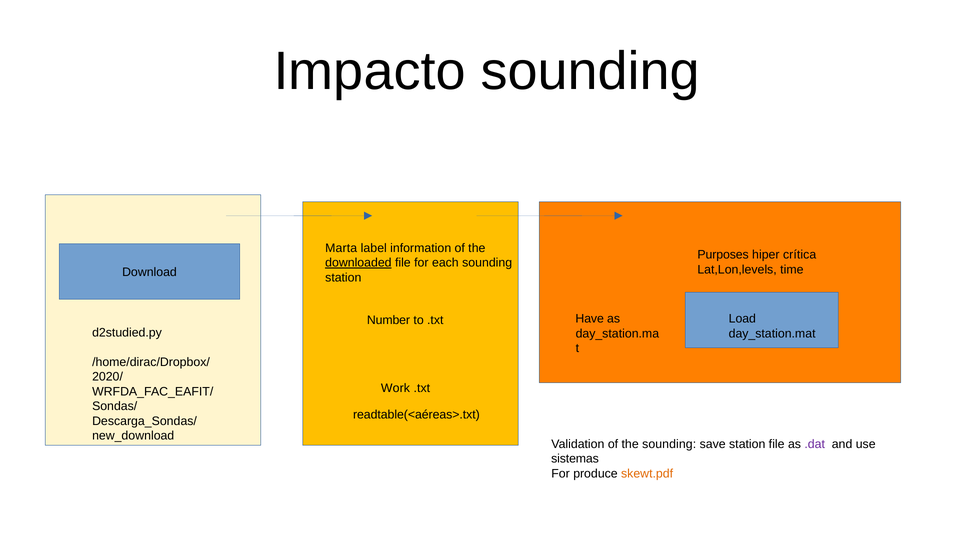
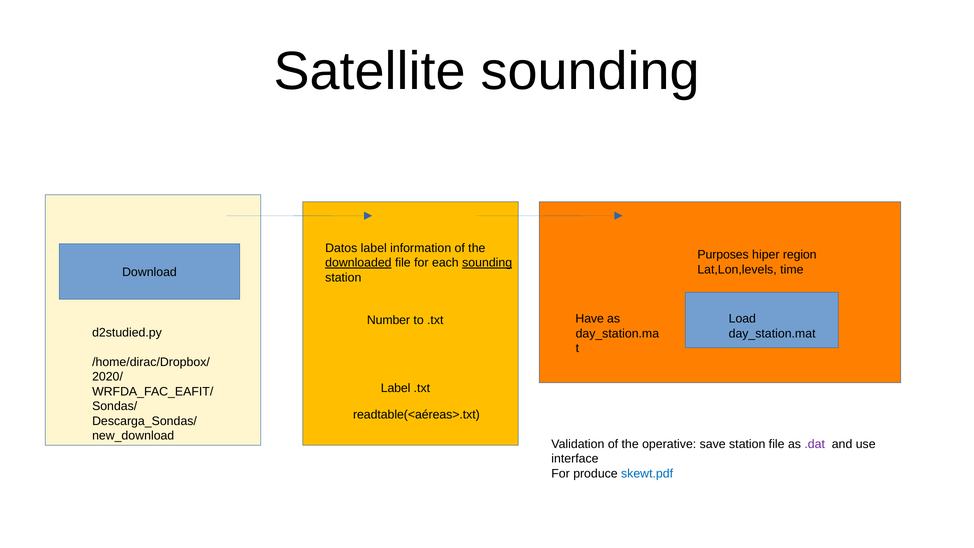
Impacto: Impacto -> Satellite (370, 71)
Marta: Marta -> Datos (341, 248)
crítica: crítica -> region (800, 255)
sounding underline: none -> present (487, 263)
Work: Work -> Label (396, 388)
the sounding: sounding -> operative (669, 444)
sistemas: sistemas -> interface (575, 459)
skewt.pdf colour: orange -> blue (647, 473)
